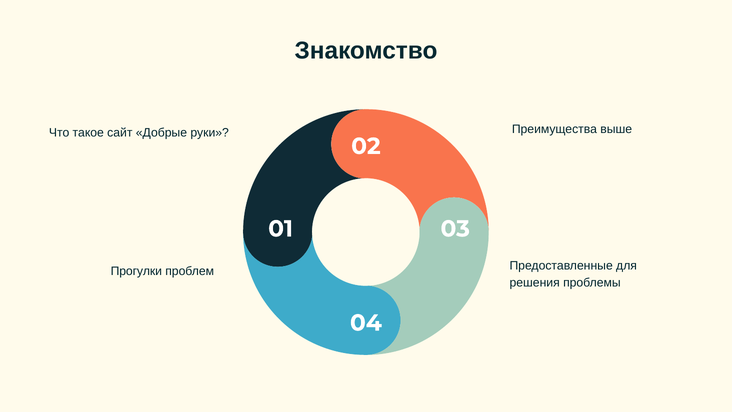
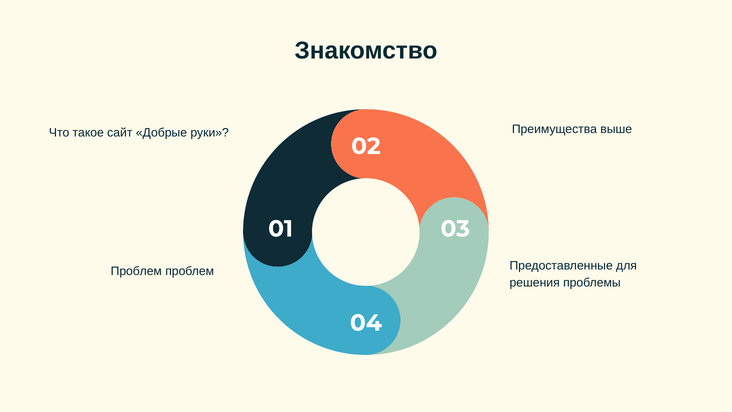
Прогулки: Прогулки -> Проблем (136, 271)
